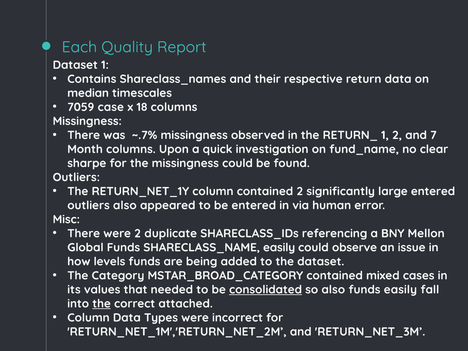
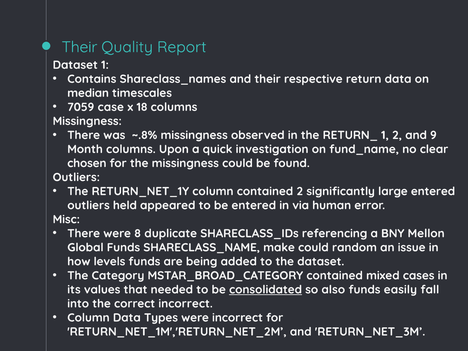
Each: Each -> Their (79, 47)
~.7%: ~.7% -> ~.8% (145, 135)
7: 7 -> 9 (433, 135)
sharpe: sharpe -> chosen (87, 163)
outliers also: also -> held (125, 205)
were 2: 2 -> 8 (138, 233)
SHARECLASS_NAME easily: easily -> make (279, 247)
observe: observe -> random (354, 247)
the underline: present -> none (102, 304)
correct attached: attached -> incorrect (186, 304)
